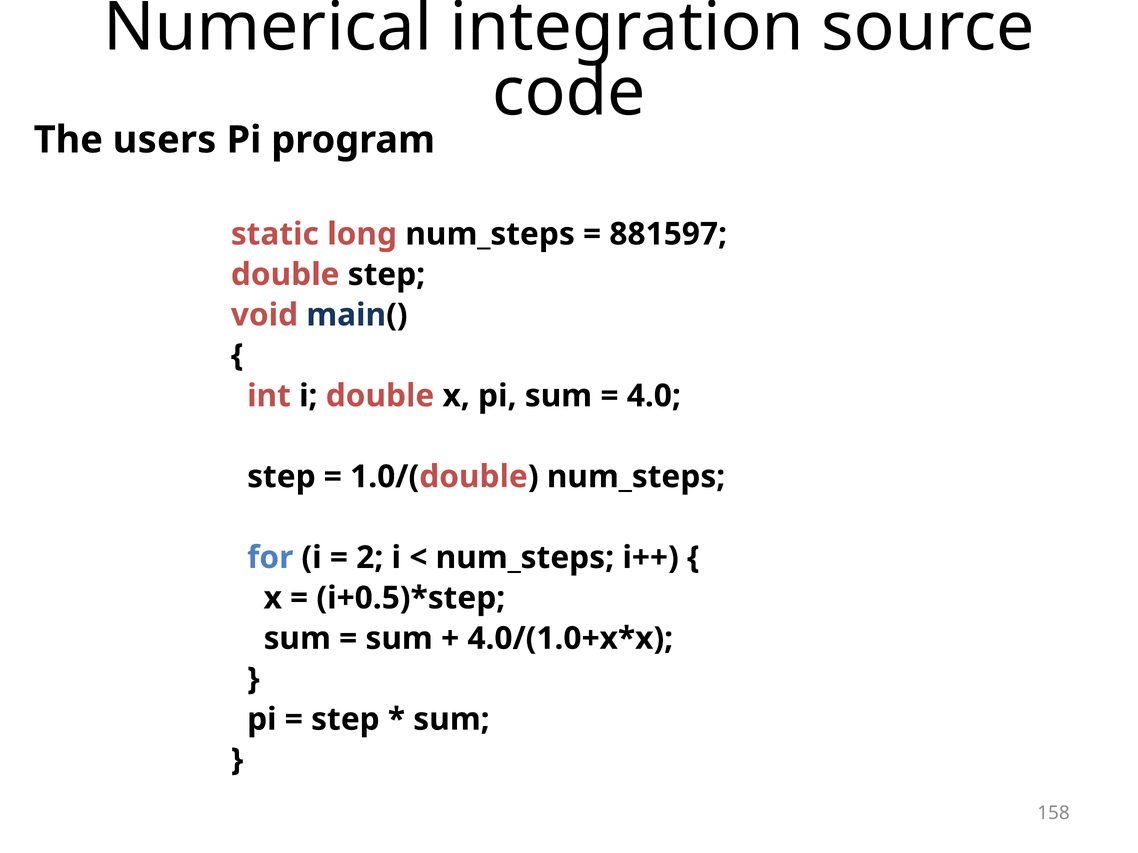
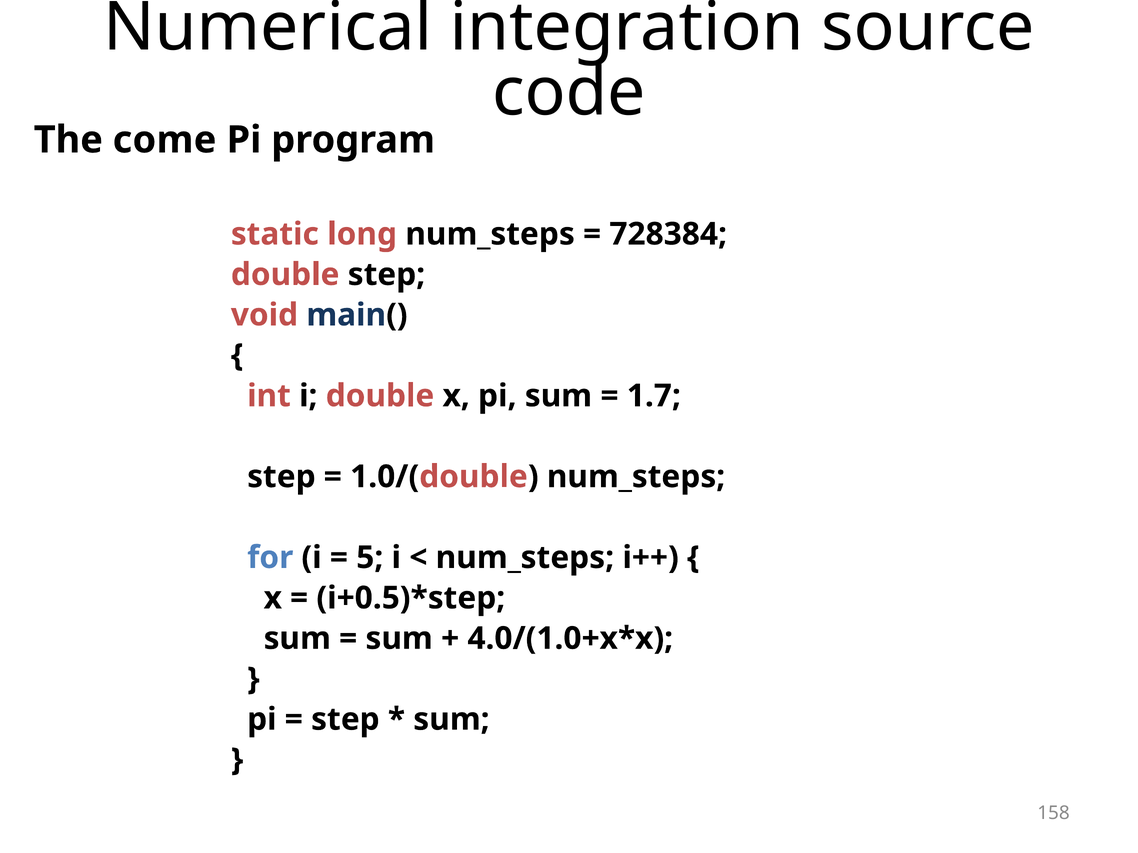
users: users -> come (165, 140)
881597: 881597 -> 728384 (668, 234)
4.0: 4.0 -> 1.7 (654, 396)
2: 2 -> 5 (370, 558)
